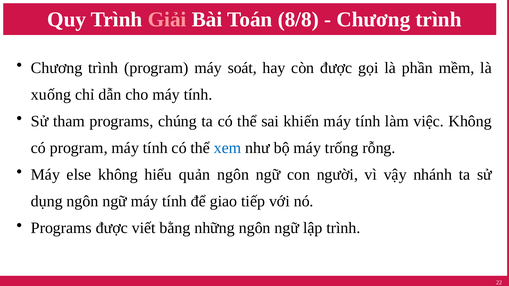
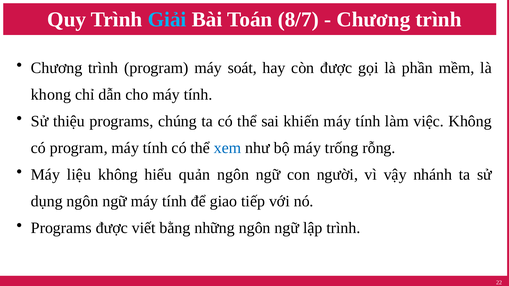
Giải colour: pink -> light blue (167, 20)
8/8: 8/8 -> 8/7 (298, 20)
xuống: xuống -> khong (51, 95)
tham: tham -> thiệu (69, 121)
else: else -> liệu (79, 175)
